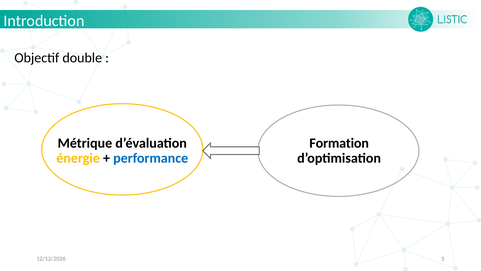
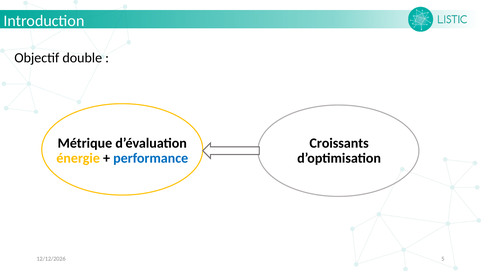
Formation: Formation -> Croissants (339, 143)
